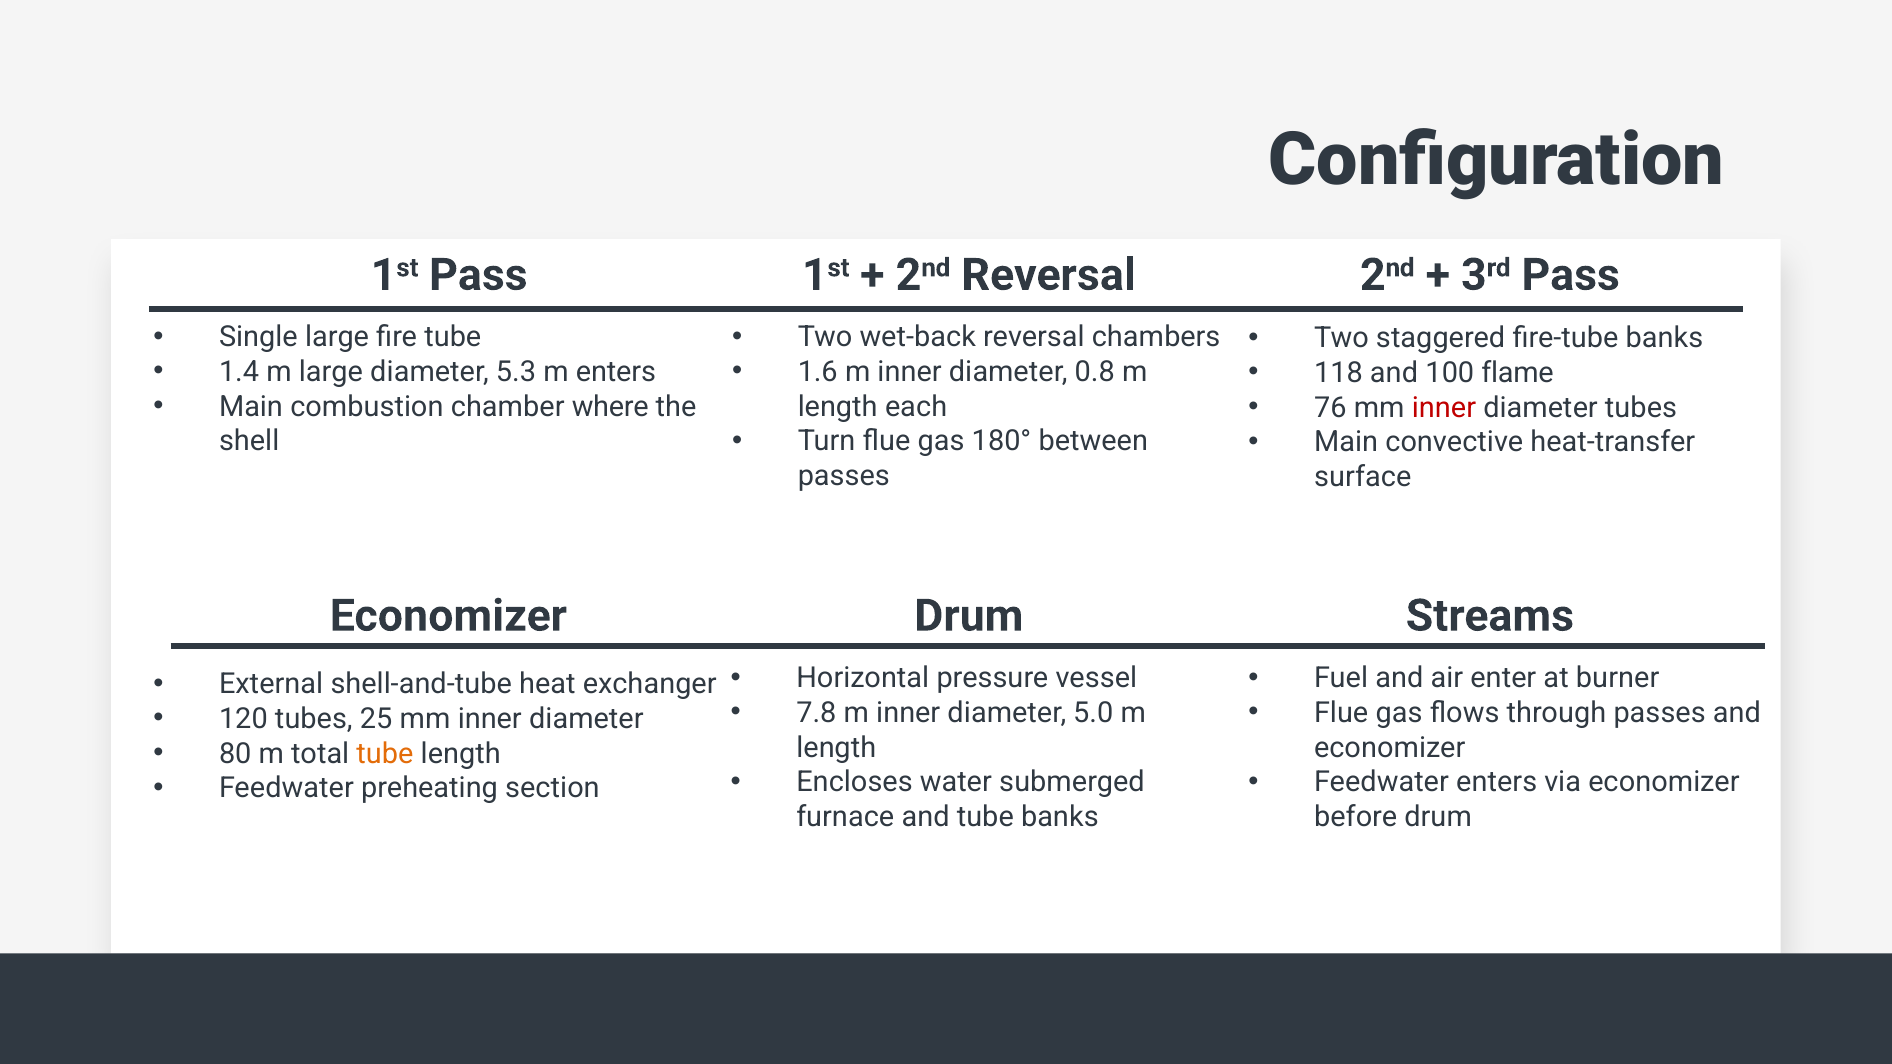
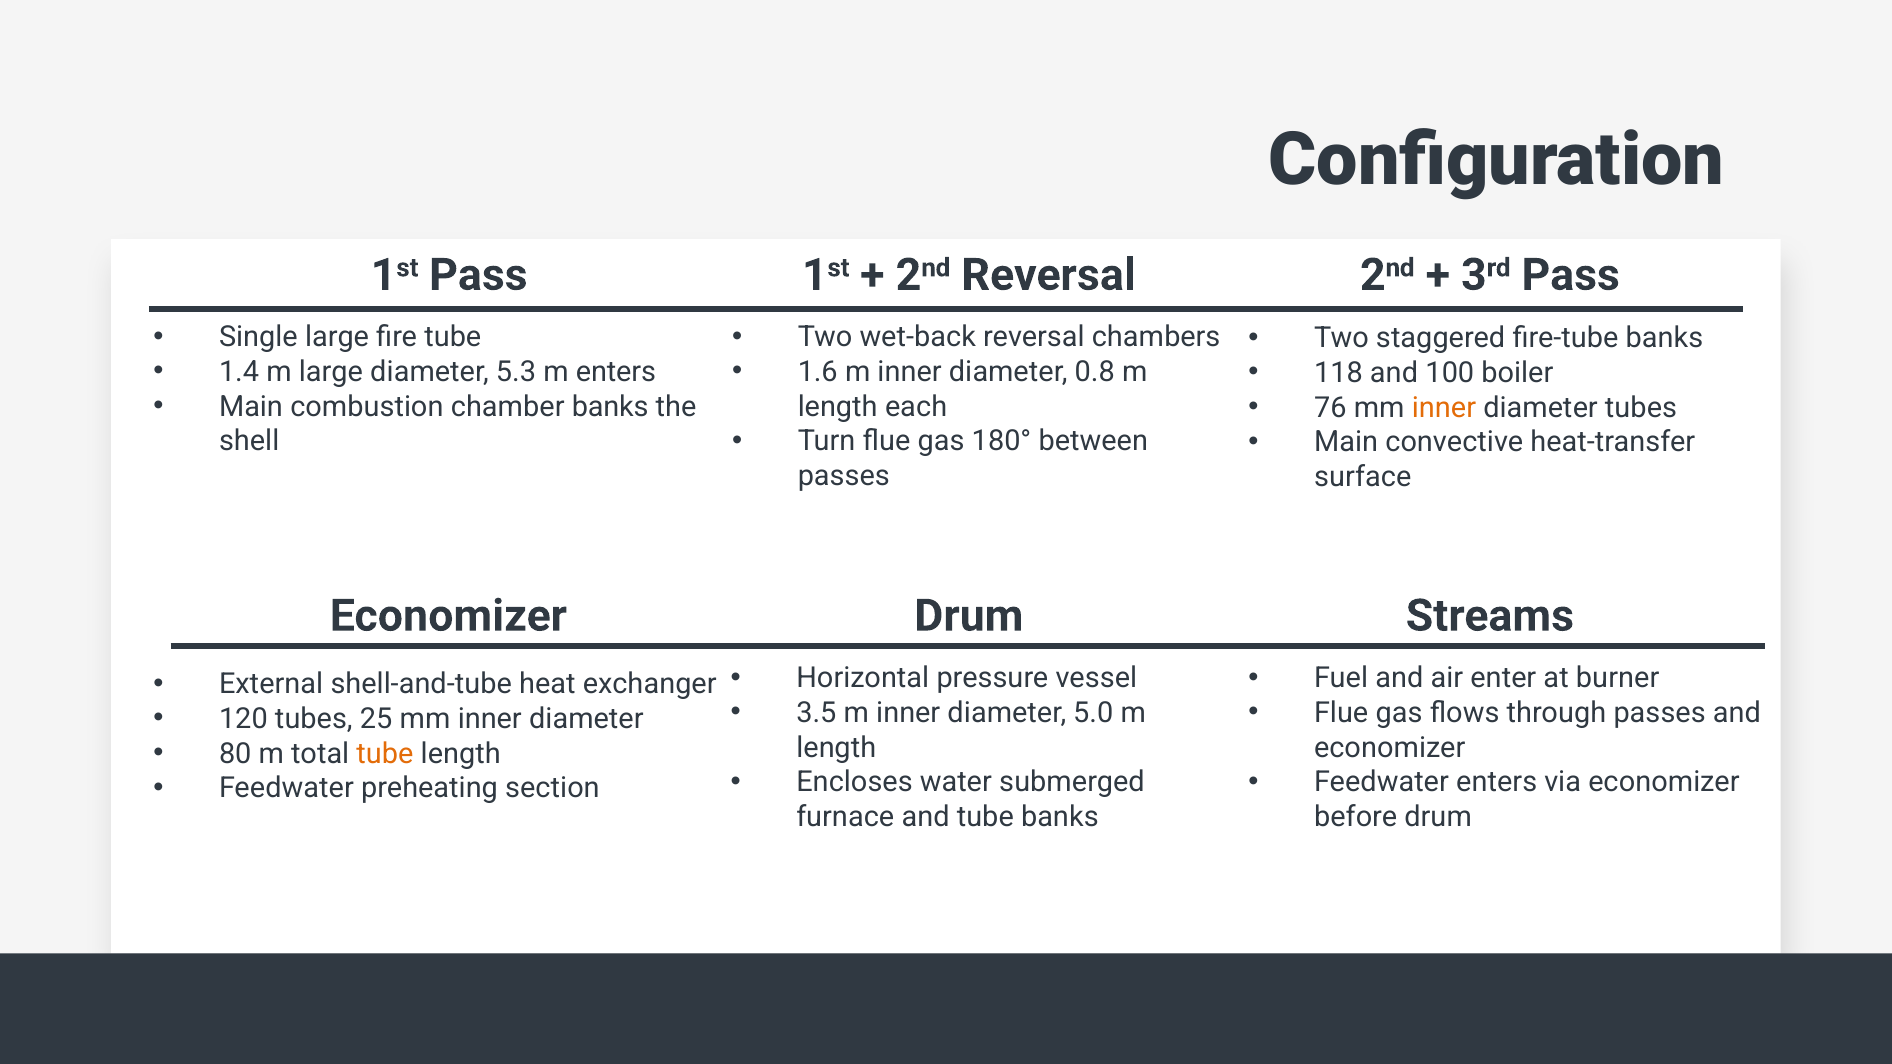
flame: flame -> boiler (1517, 373)
chamber where: where -> banks (610, 407)
inner colour: red -> orange (1444, 408)
7.8: 7.8 -> 3.5 (816, 713)
